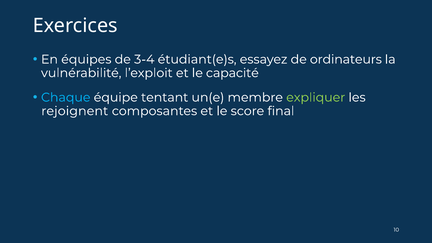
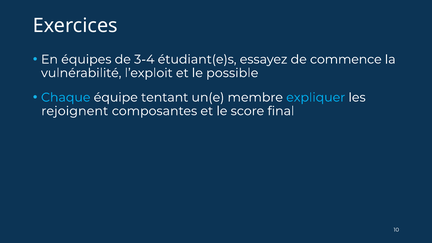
ordinateurs: ordinateurs -> commence (346, 59)
capacité: capacité -> possible (232, 73)
expliquer colour: light green -> light blue (316, 97)
